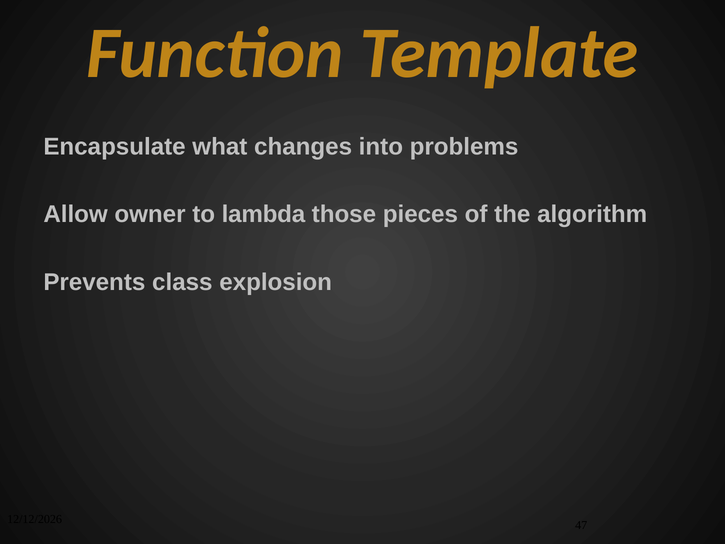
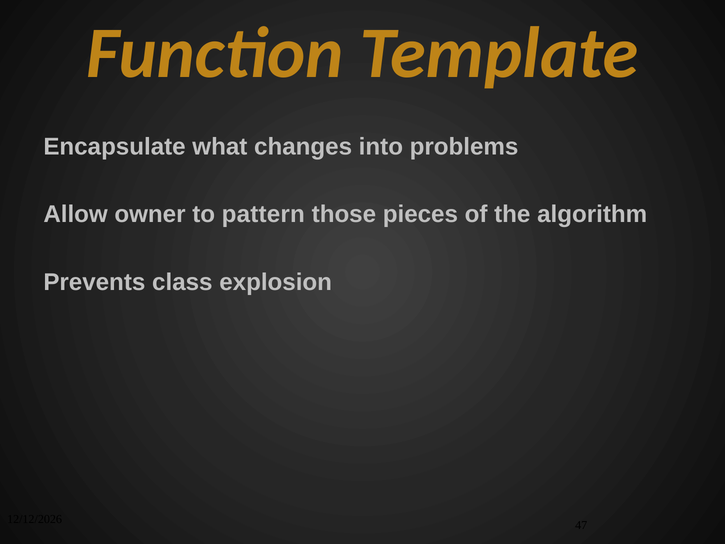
lambda: lambda -> pattern (263, 214)
